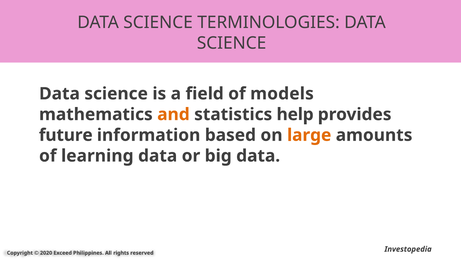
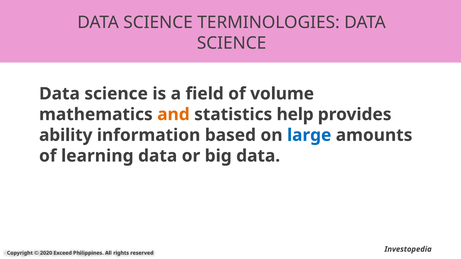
models: models -> volume (282, 94)
future: future -> ability (66, 135)
large colour: orange -> blue (309, 135)
